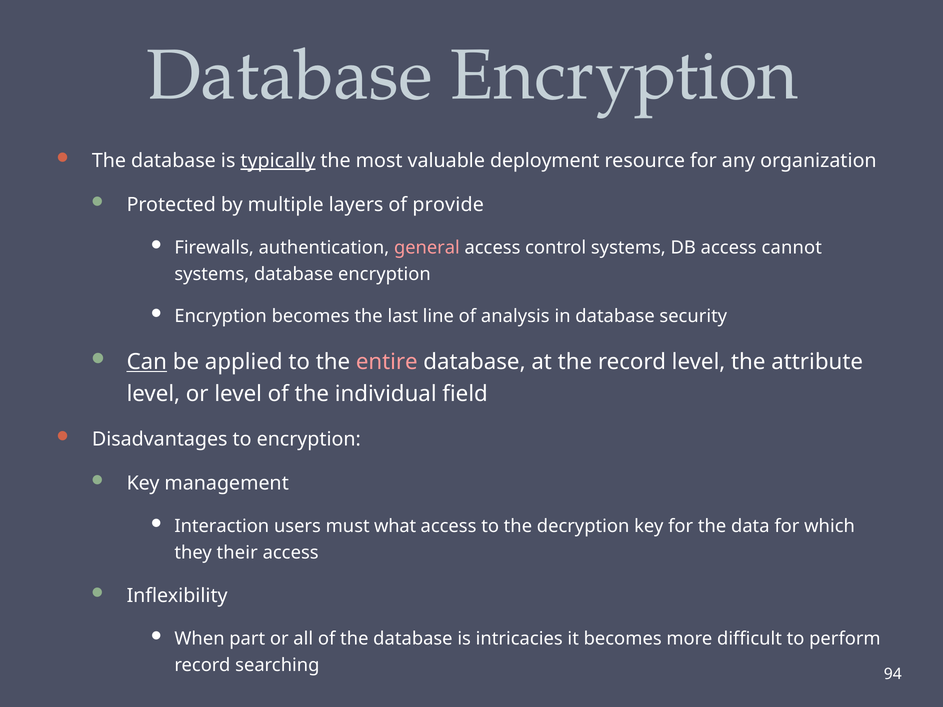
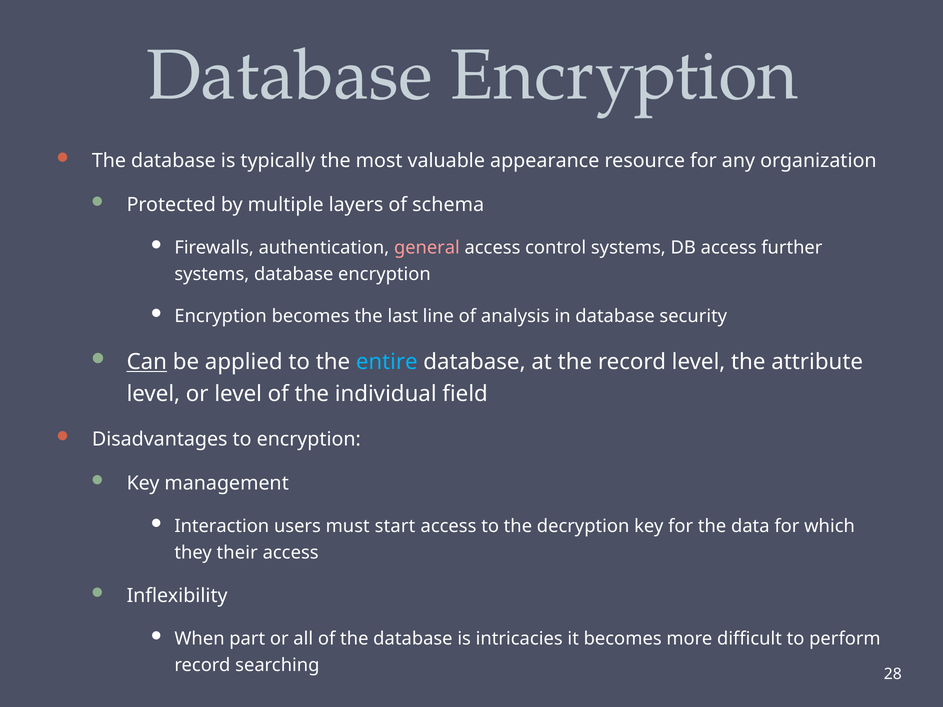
typically underline: present -> none (278, 161)
deployment: deployment -> appearance (545, 161)
provide: provide -> schema (448, 205)
cannot: cannot -> further (792, 248)
entire colour: pink -> light blue (387, 362)
what: what -> start (395, 526)
94: 94 -> 28 (893, 674)
